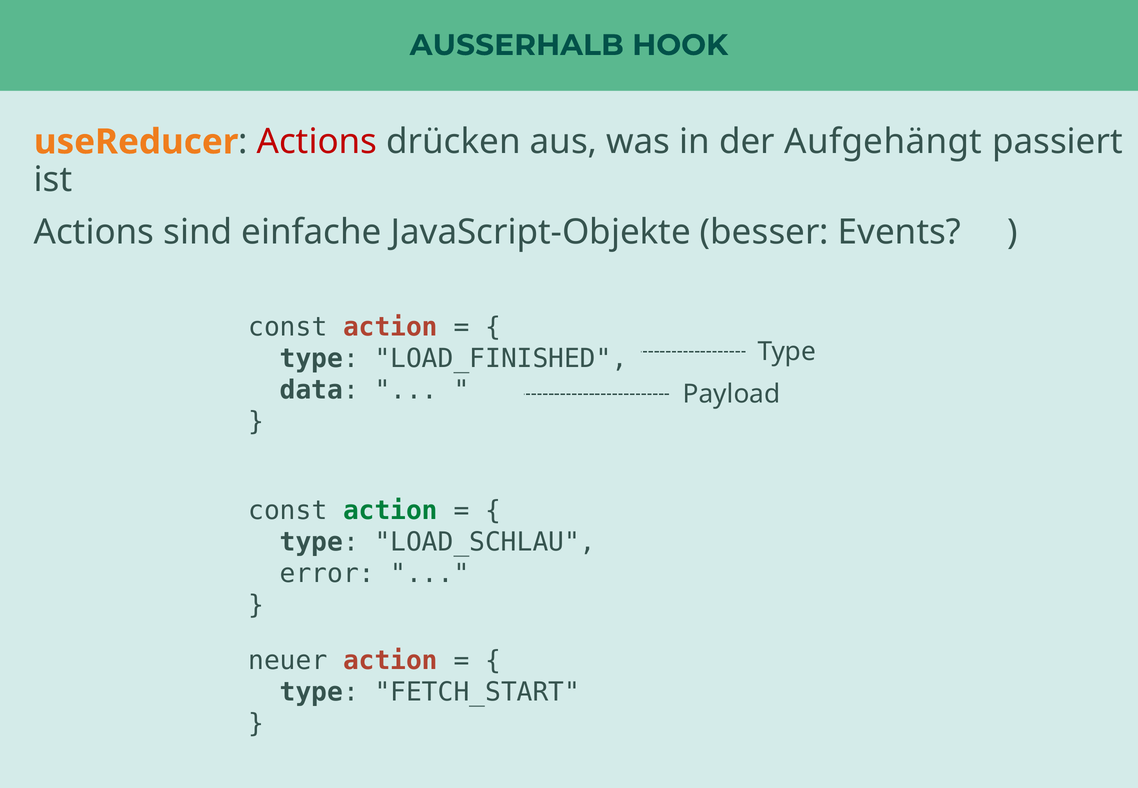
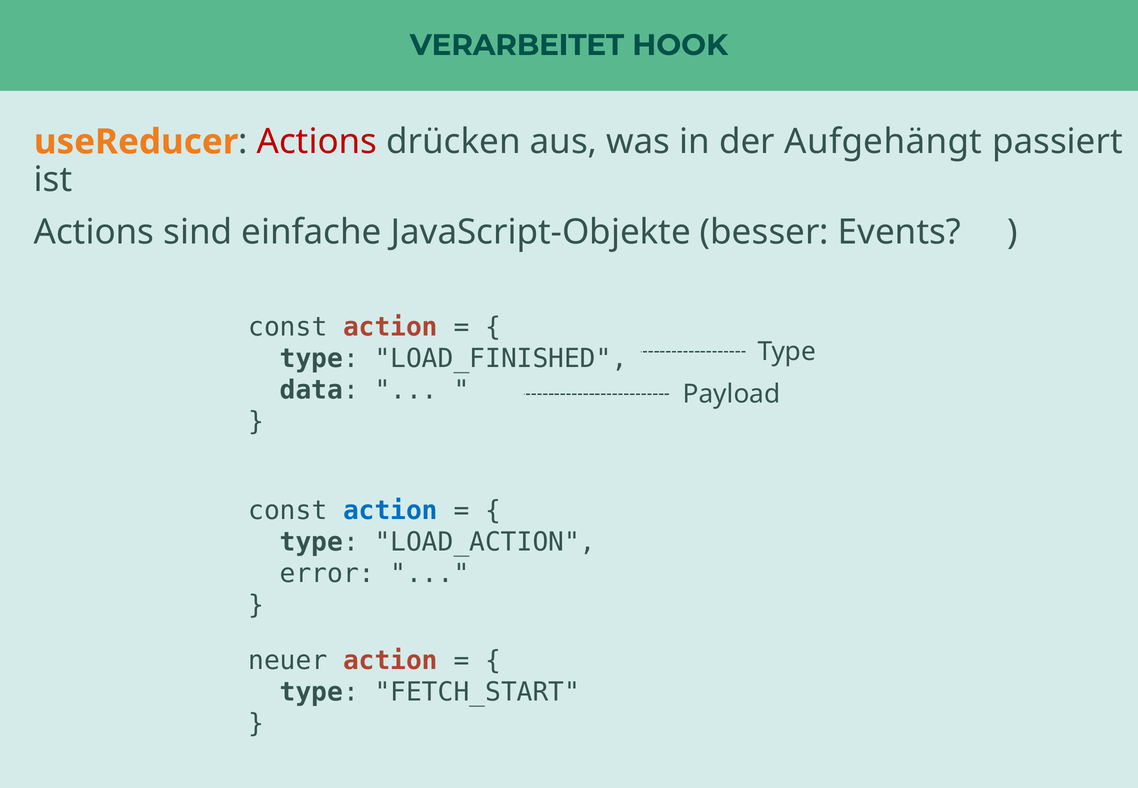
AUSSERHALB: AUSSERHALB -> VERARBEITET (517, 45)
action colour: green -> blue (390, 510)
LOAD_SCHLAU: LOAD_SCHLAU -> LOAD_ACTION (485, 542)
